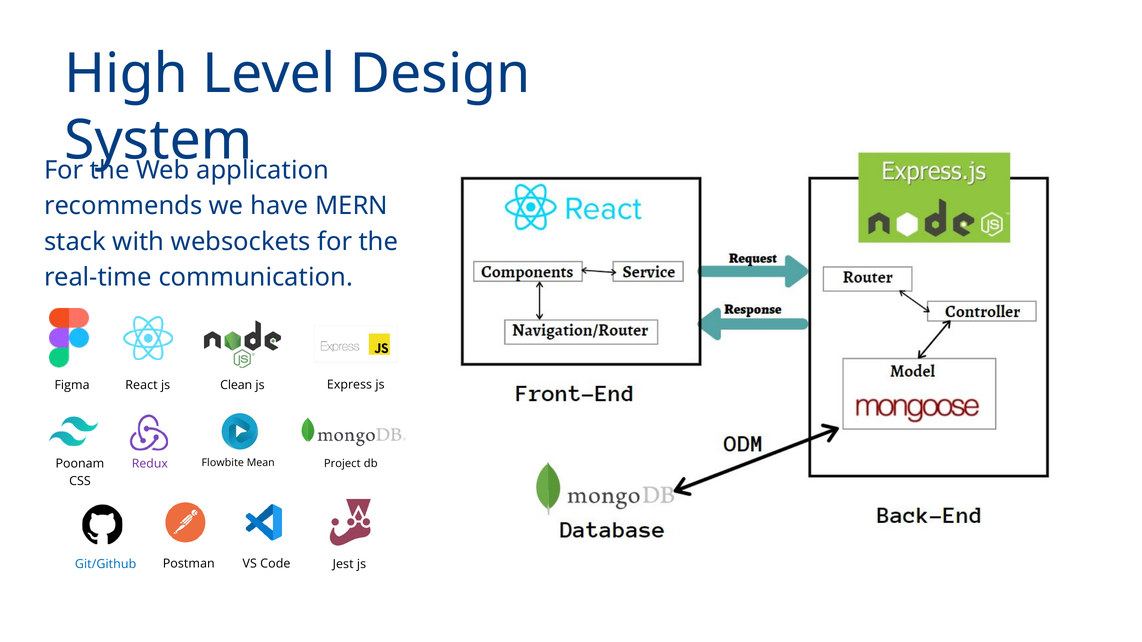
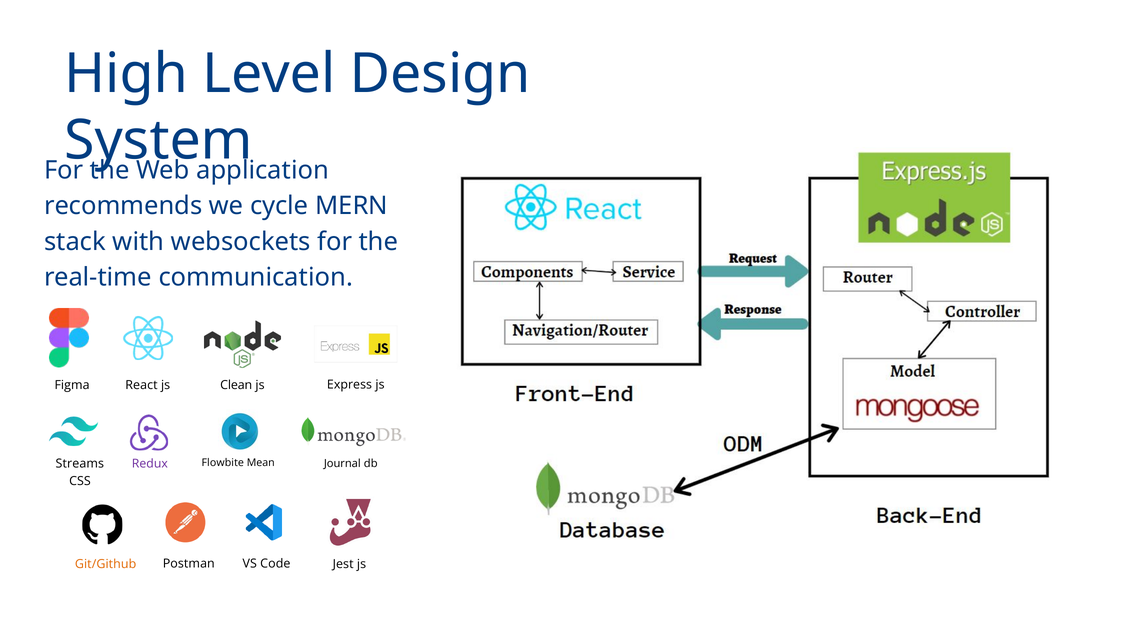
have: have -> cycle (279, 206)
Poonam: Poonam -> Streams (80, 464)
Project: Project -> Journal (342, 464)
Git/Github colour: blue -> orange (106, 564)
